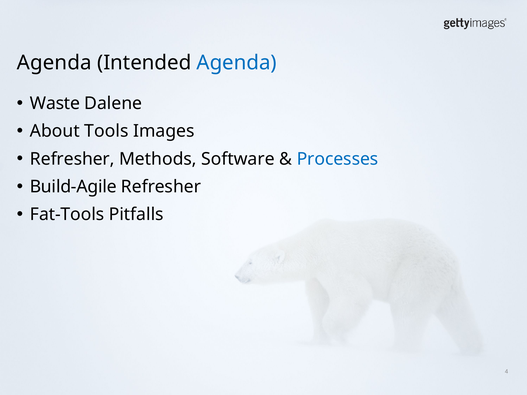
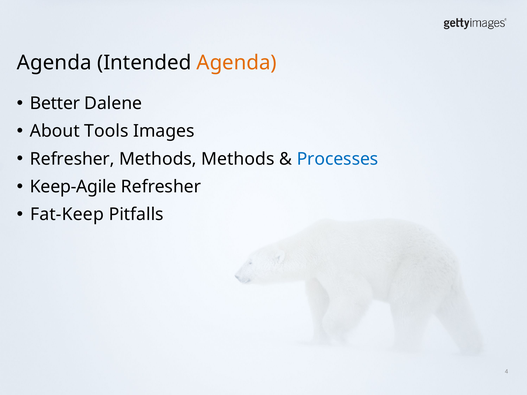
Agenda colour: blue -> orange (237, 63)
Waste: Waste -> Better (55, 104)
Methods Software: Software -> Methods (238, 159)
Build-Agile: Build-Agile -> Keep-Agile (73, 187)
Fat-Tools: Fat-Tools -> Fat-Keep (67, 214)
